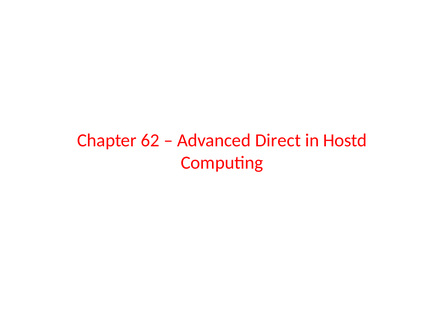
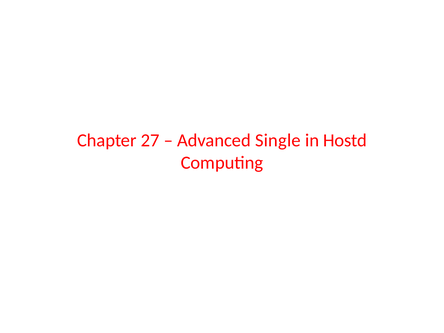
62: 62 -> 27 (150, 140)
Direct: Direct -> Single (278, 140)
